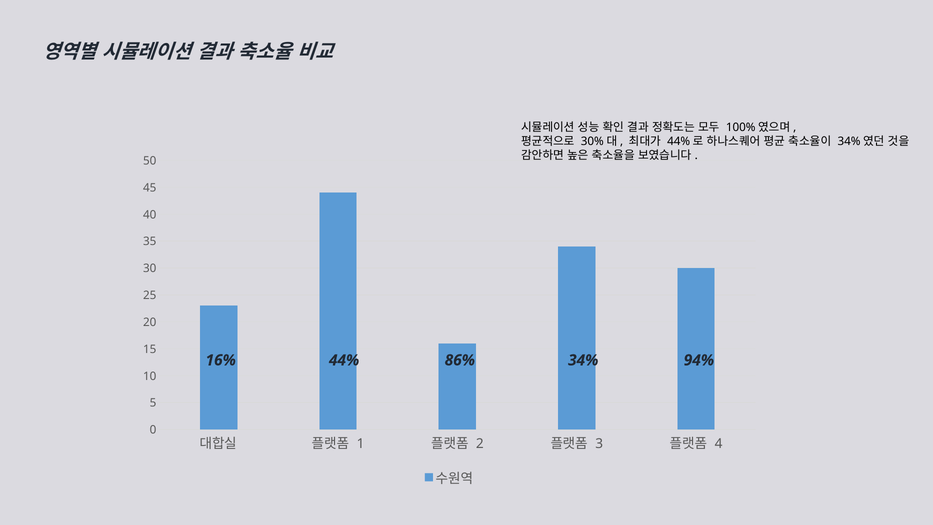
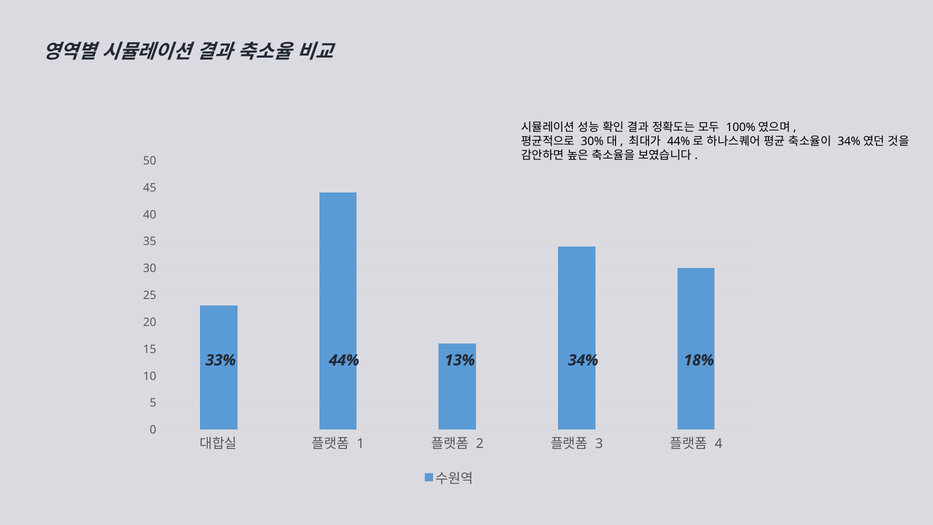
16%: 16% -> 33% (221, 360)
86%: 86% -> 13% (460, 360)
94%: 94% -> 18% (699, 360)
